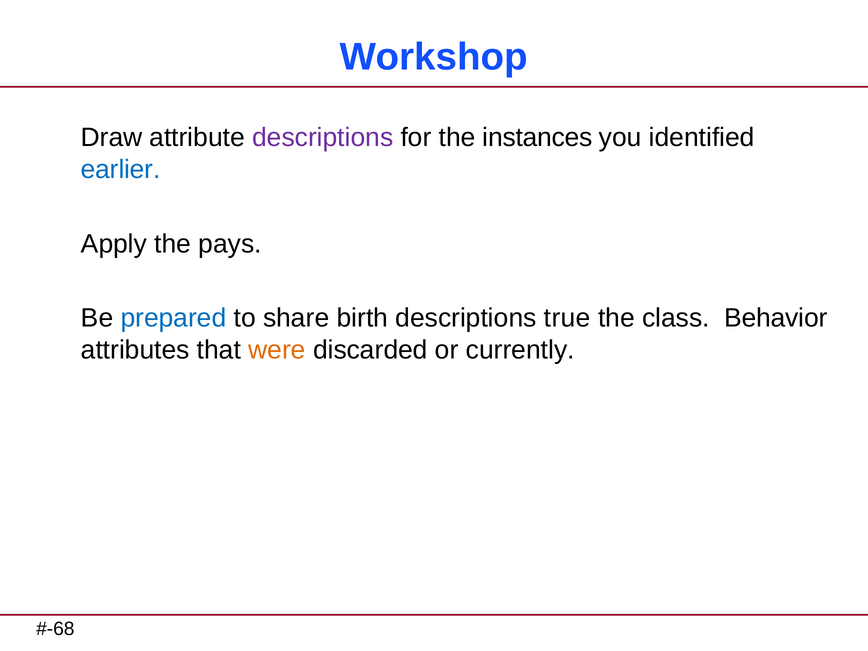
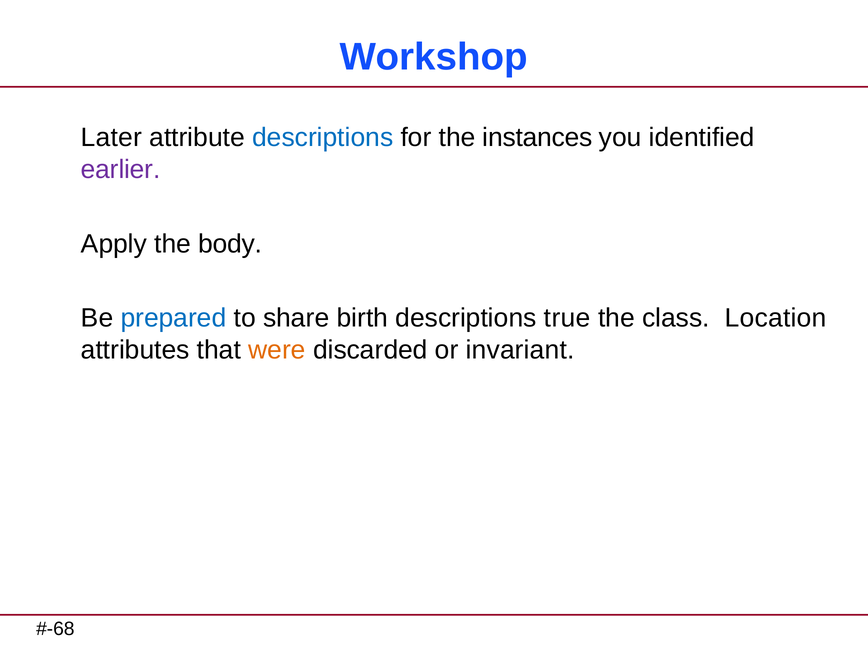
Draw: Draw -> Later (111, 138)
descriptions colour: purple -> blue (323, 138)
earlier colour: blue -> purple (121, 170)
pays: pays -> body (230, 244)
Behavior: Behavior -> Location (776, 318)
currently: currently -> invariant (520, 350)
